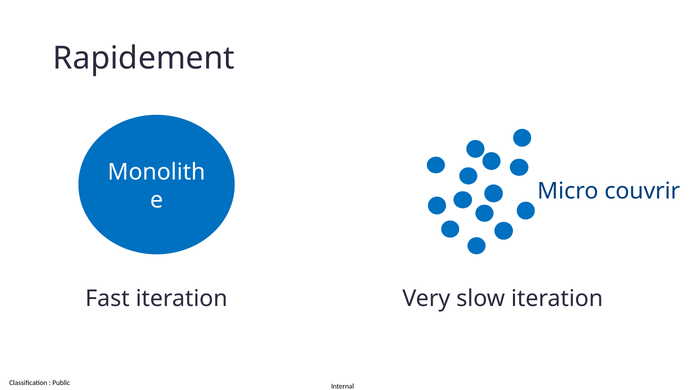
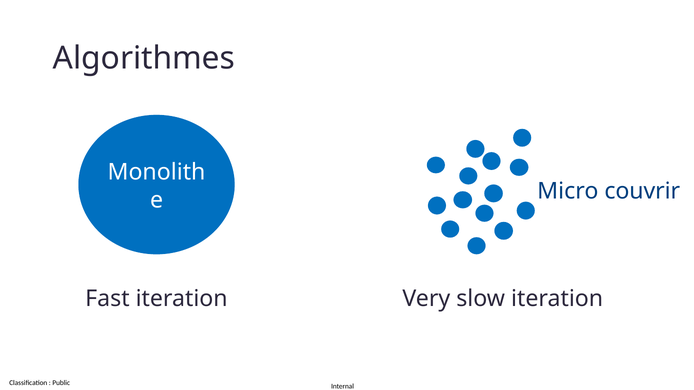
Rapidement: Rapidement -> Algorithmes (144, 58)
